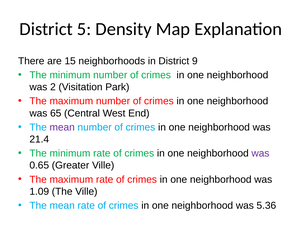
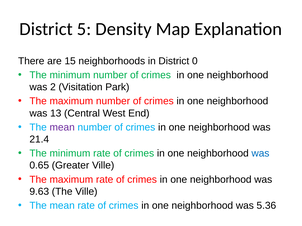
9: 9 -> 0 (195, 61)
65: 65 -> 13 (56, 113)
was colour: purple -> blue (260, 154)
1.09: 1.09 -> 9.63 (39, 192)
